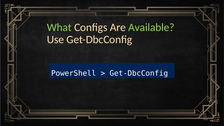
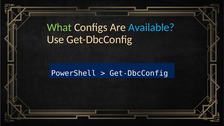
Available colour: light green -> light blue (151, 27)
